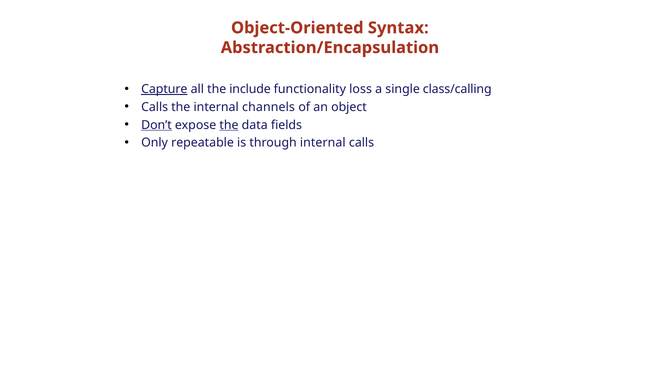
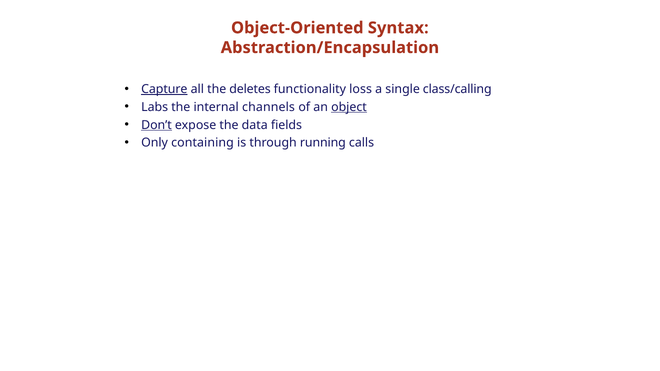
include: include -> deletes (250, 89)
Calls: Calls -> Labs (155, 107)
object underline: none -> present (349, 107)
the underline: present -> none (229, 125)
repeatable: repeatable -> containing (202, 143)
through internal: internal -> running (323, 143)
